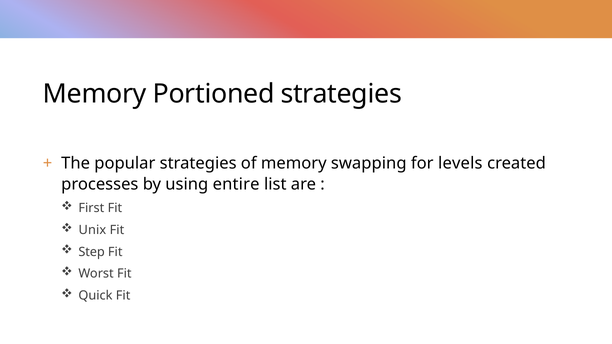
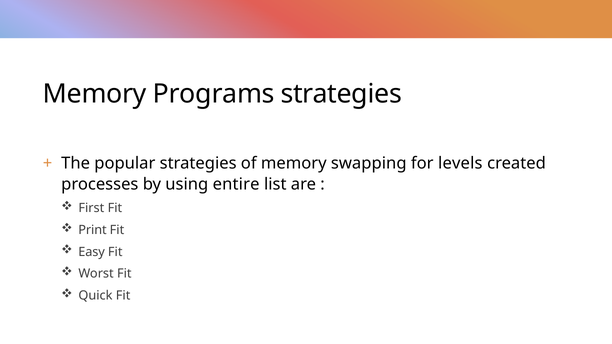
Portioned: Portioned -> Programs (214, 94)
Unix: Unix -> Print (92, 230)
Step: Step -> Easy (92, 252)
